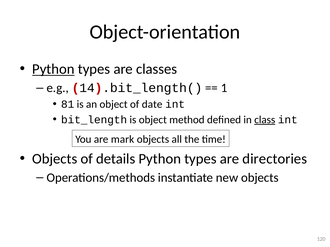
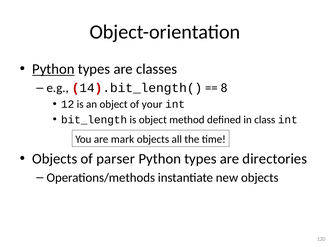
1: 1 -> 8 (224, 88)
81: 81 -> 12 (68, 105)
date: date -> your (152, 105)
class underline: present -> none (265, 120)
details: details -> parser (116, 159)
